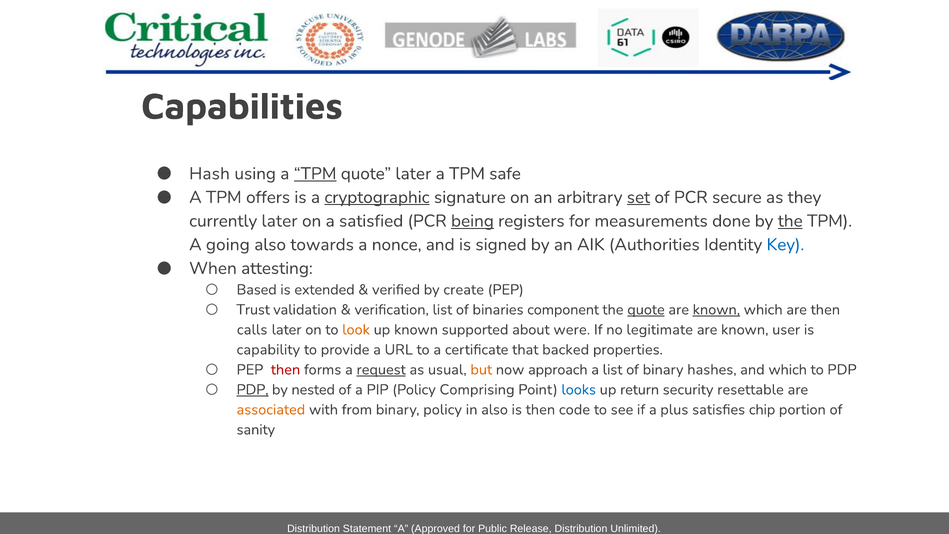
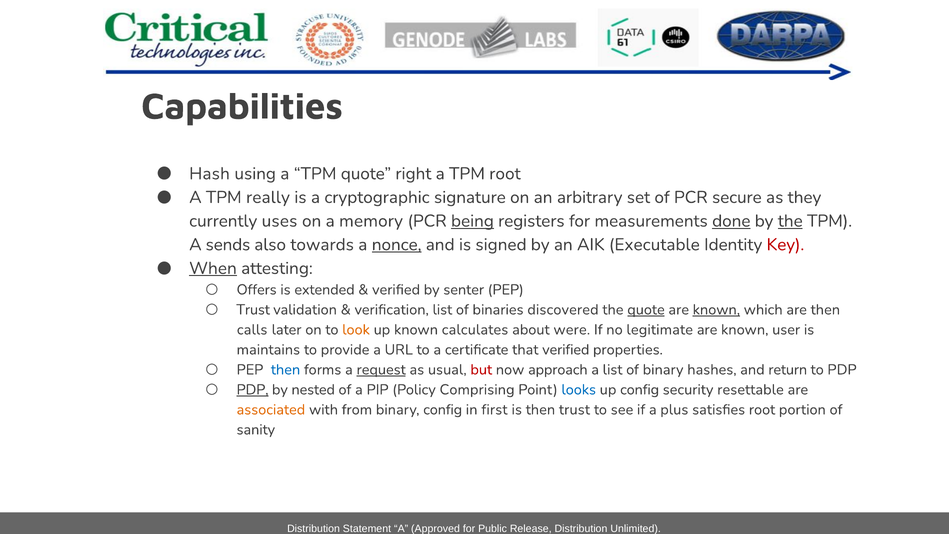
TPM underline: present -> none (315, 174)
quote later: later -> right (413, 174)
TPM safe: safe -> root (505, 174)
offers: offers -> really (268, 197)
cryptographic underline: present -> none (377, 197)
set underline: present -> none (638, 197)
currently later: later -> uses (279, 221)
satisfied: satisfied -> memory (371, 221)
done underline: none -> present (731, 221)
going: going -> sends (228, 245)
nonce underline: none -> present (397, 245)
Authorities: Authorities -> Executable (654, 245)
Key colour: blue -> red (785, 245)
When underline: none -> present (213, 268)
Based: Based -> Offers (257, 290)
create: create -> senter (464, 290)
component: component -> discovered (563, 310)
supported: supported -> calculates (475, 330)
capability: capability -> maintains (268, 350)
that backed: backed -> verified (566, 350)
then colour: red -> blue (286, 370)
but colour: orange -> red (481, 370)
and which: which -> return (788, 370)
up return: return -> config (640, 389)
binary policy: policy -> config (443, 409)
in also: also -> first (494, 409)
then code: code -> trust (574, 409)
satisfies chip: chip -> root (762, 409)
